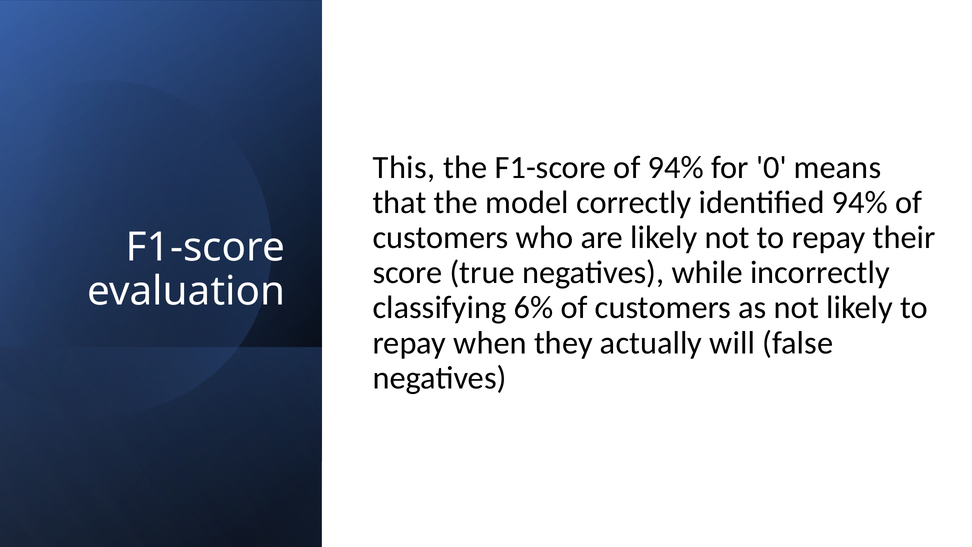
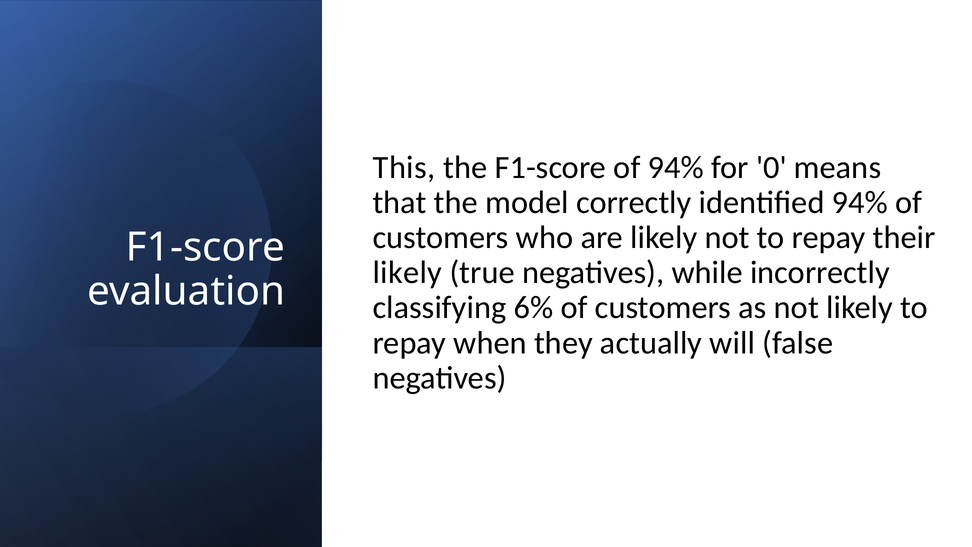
score: score -> likely (407, 273)
